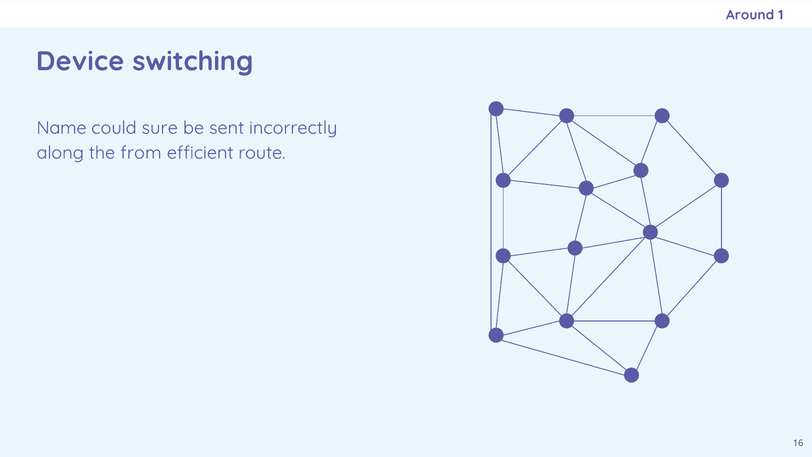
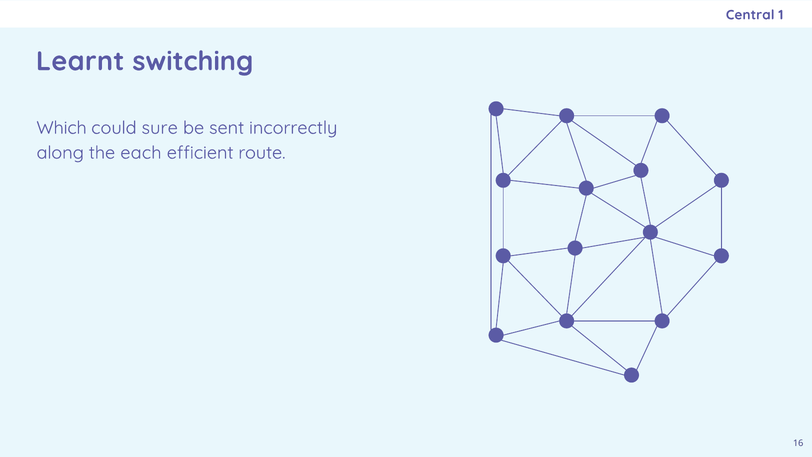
Around: Around -> Central (750, 15)
Device: Device -> Learnt (80, 61)
Name: Name -> Which (62, 128)
from: from -> each (141, 153)
